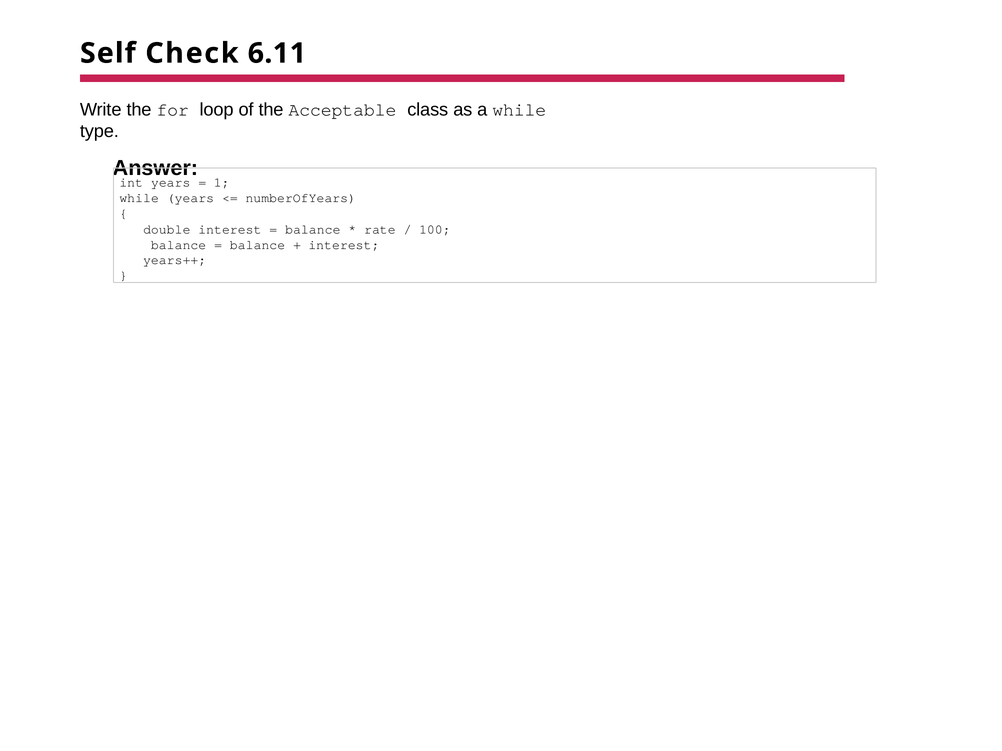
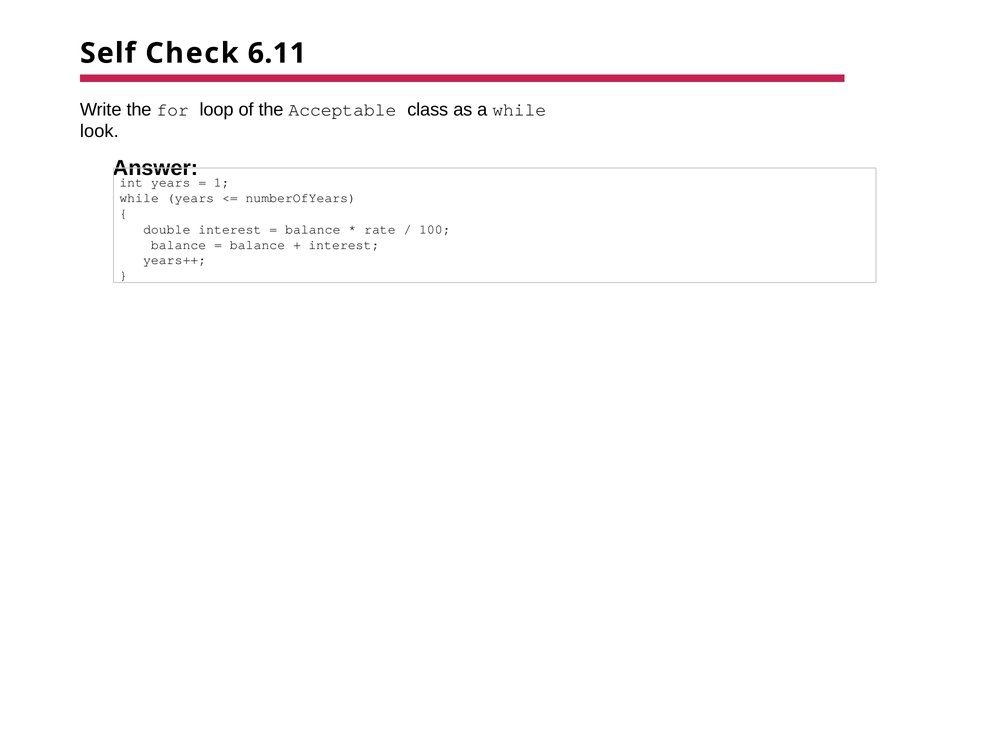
type: type -> look (99, 131)
